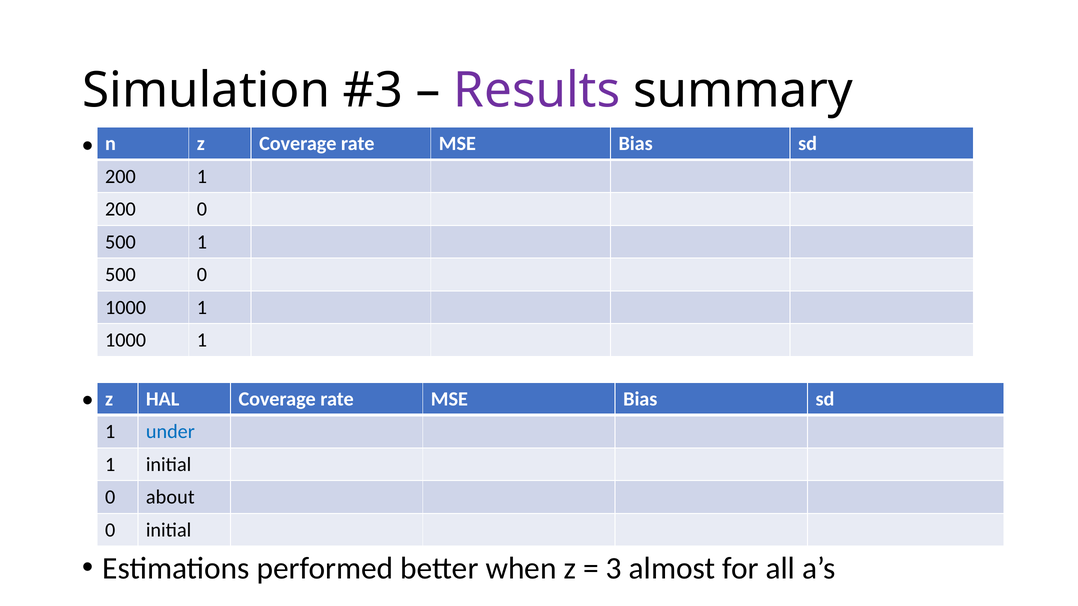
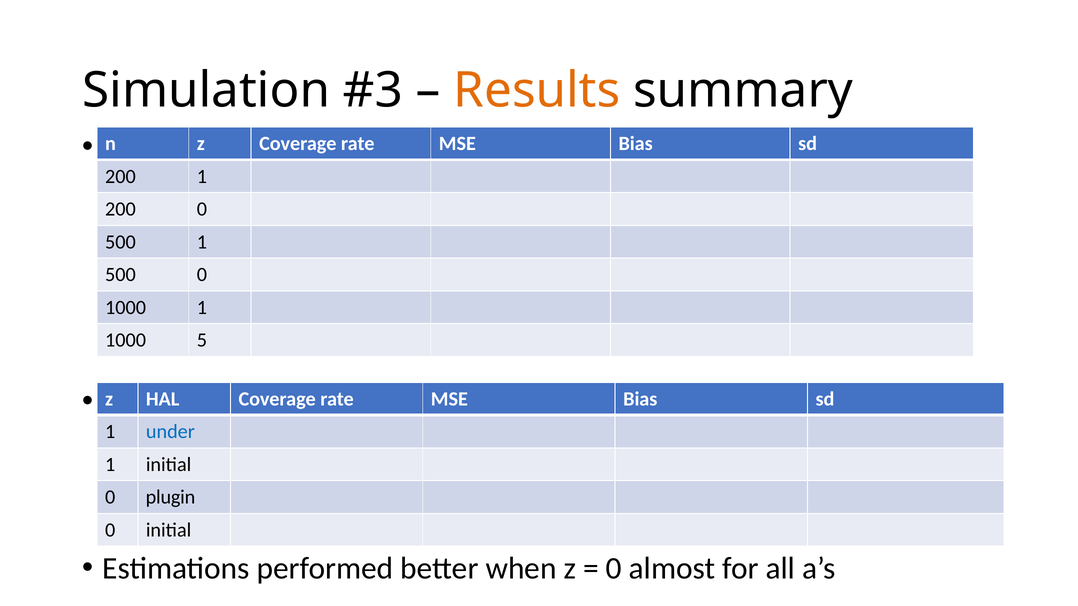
Results colour: purple -> orange (537, 91)
1: 1 -> 5 (202, 340)
about: about -> plugin (170, 498)
3: 3 -> 0 (614, 569)
